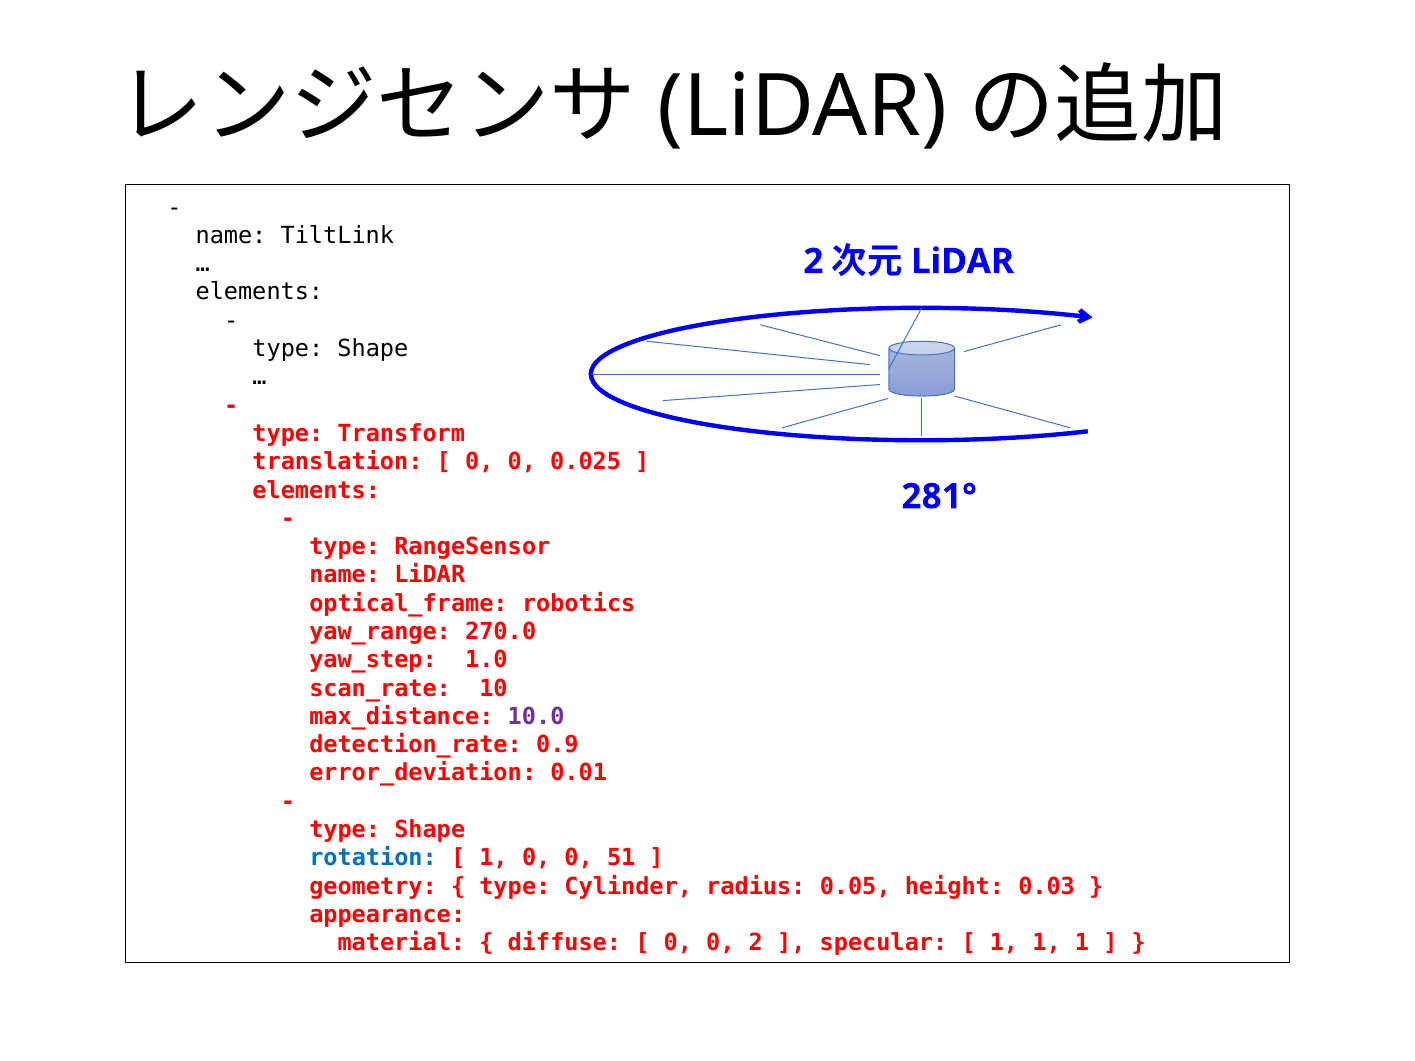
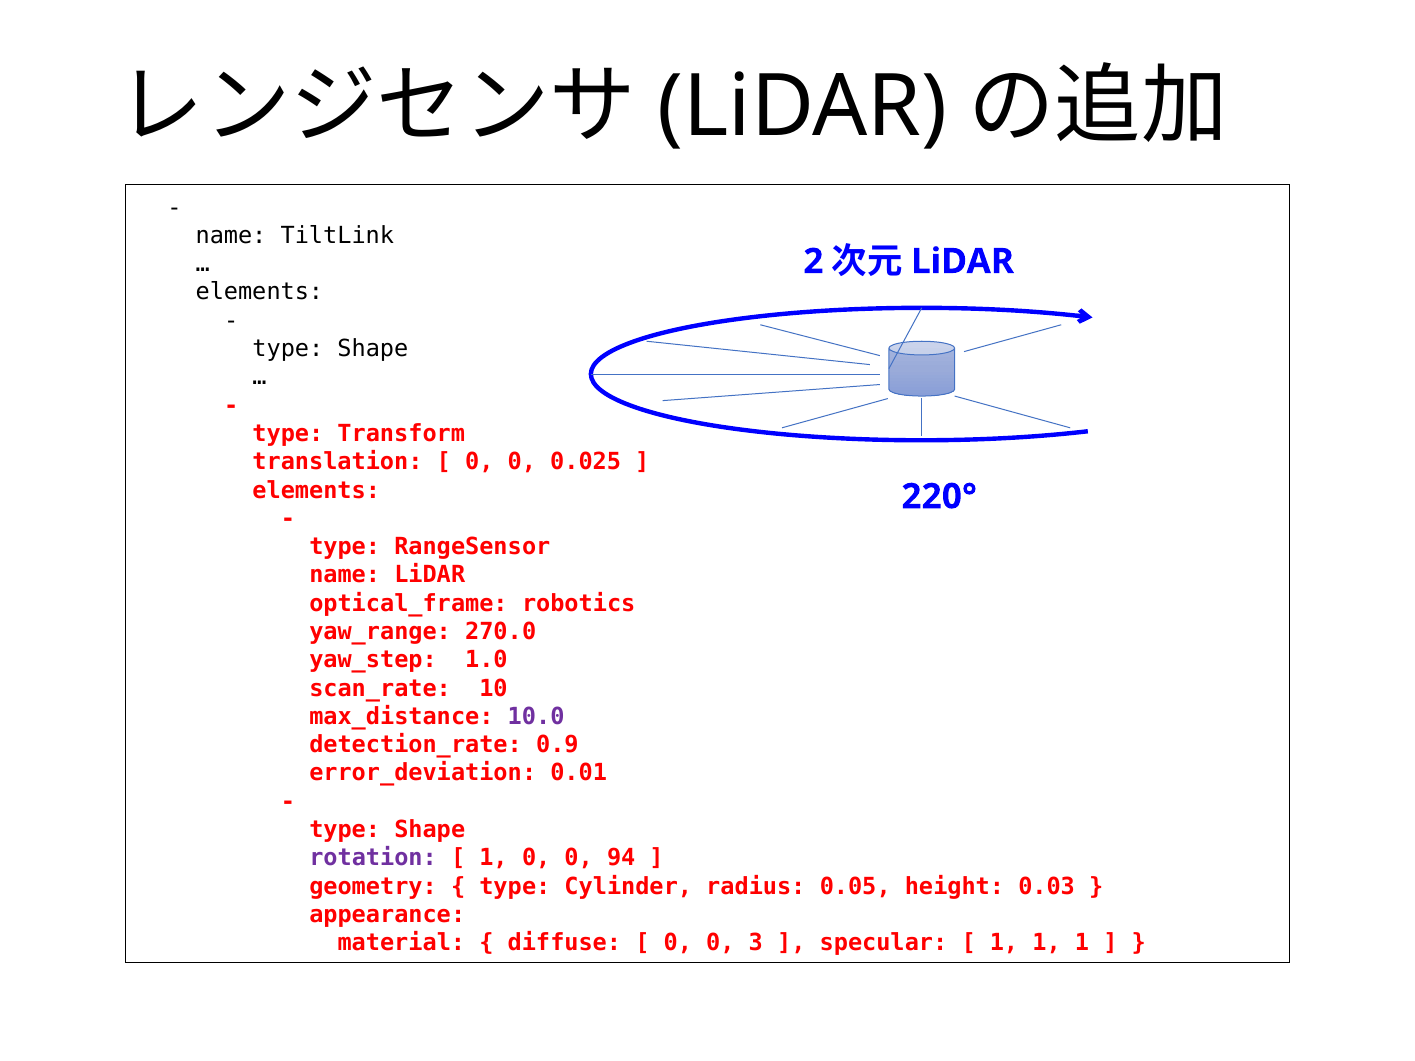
281°: 281° -> 220° (939, 497)
rotation colour: blue -> purple (373, 858)
51: 51 -> 94 (621, 858)
0 2: 2 -> 3 (756, 943)
